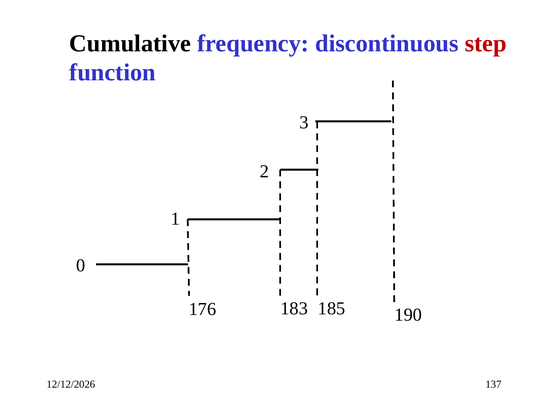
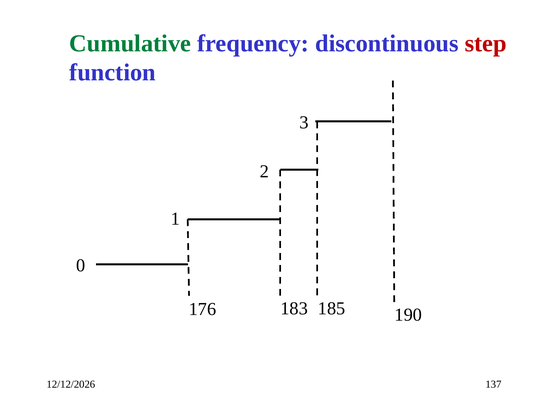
Cumulative colour: black -> green (130, 43)
